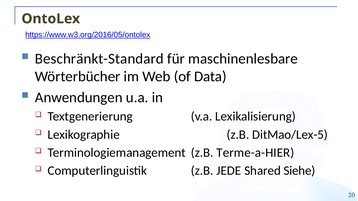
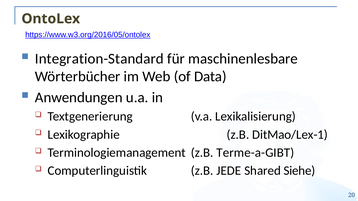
Beschränkt-Standard: Beschränkt-Standard -> Integration-Standard (99, 59)
DitMao/Lex-5: DitMao/Lex-5 -> DitMao/Lex-1 (290, 135)
Terme-a-HIER: Terme-a-HIER -> Terme-a-GIBT (255, 153)
